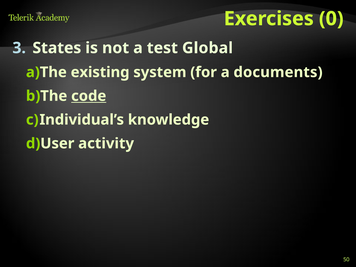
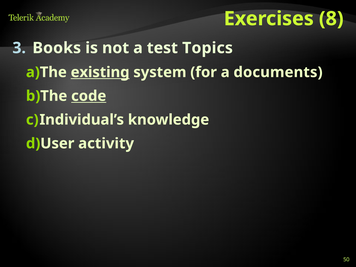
0: 0 -> 8 (331, 19)
States: States -> Books (57, 48)
Global: Global -> Topics (208, 48)
existing underline: none -> present (100, 72)
